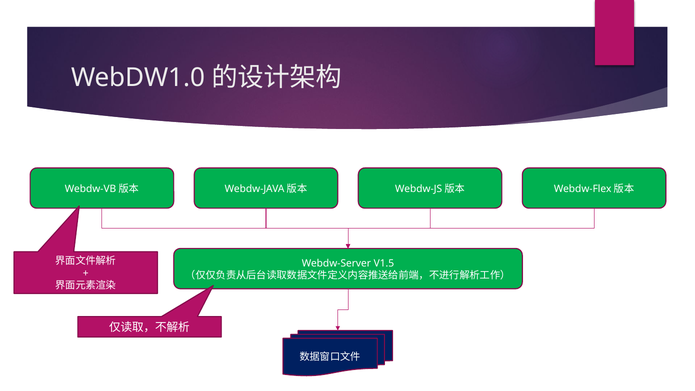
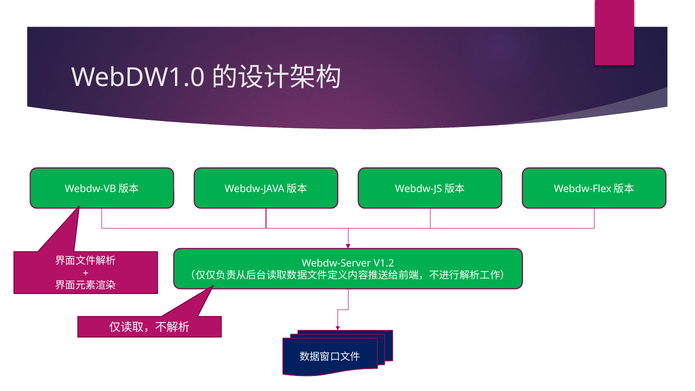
V1.5: V1.5 -> V1.2 (384, 263)
